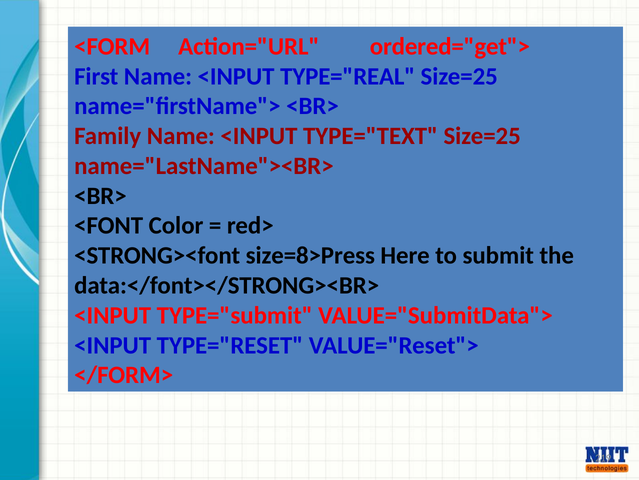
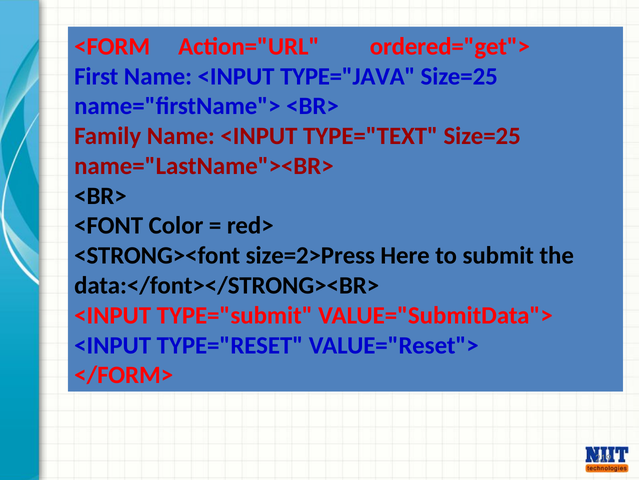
TYPE="REAL: TYPE="REAL -> TYPE="JAVA (348, 76)
size=8>Press: size=8>Press -> size=2>Press (310, 255)
